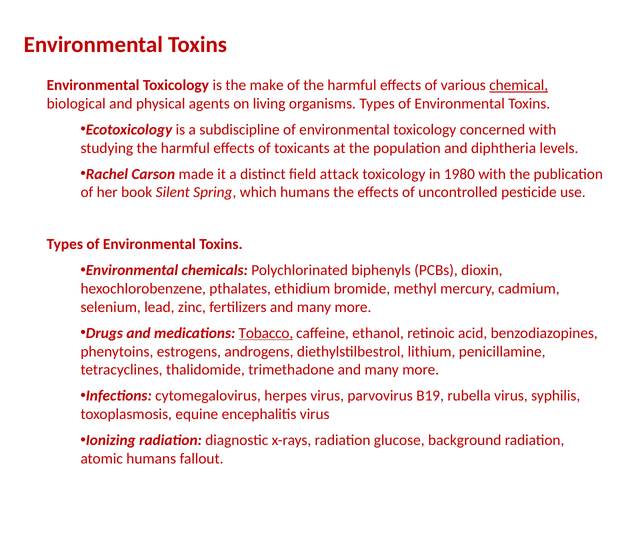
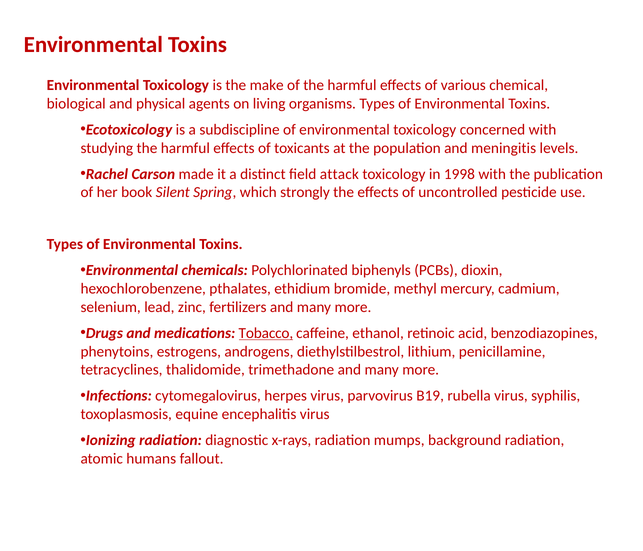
chemical underline: present -> none (519, 85)
diphtheria: diphtheria -> meningitis (504, 148)
1980: 1980 -> 1998 (459, 174)
which humans: humans -> strongly (305, 192)
glucose: glucose -> mumps (399, 440)
